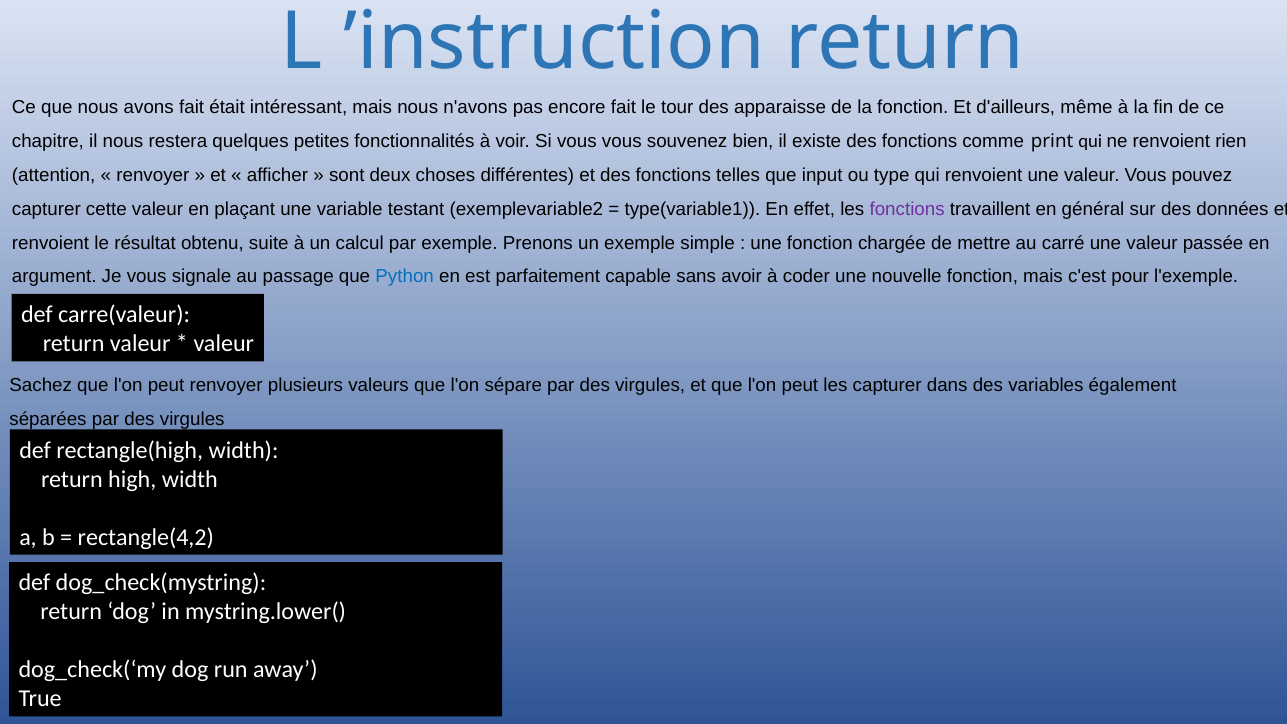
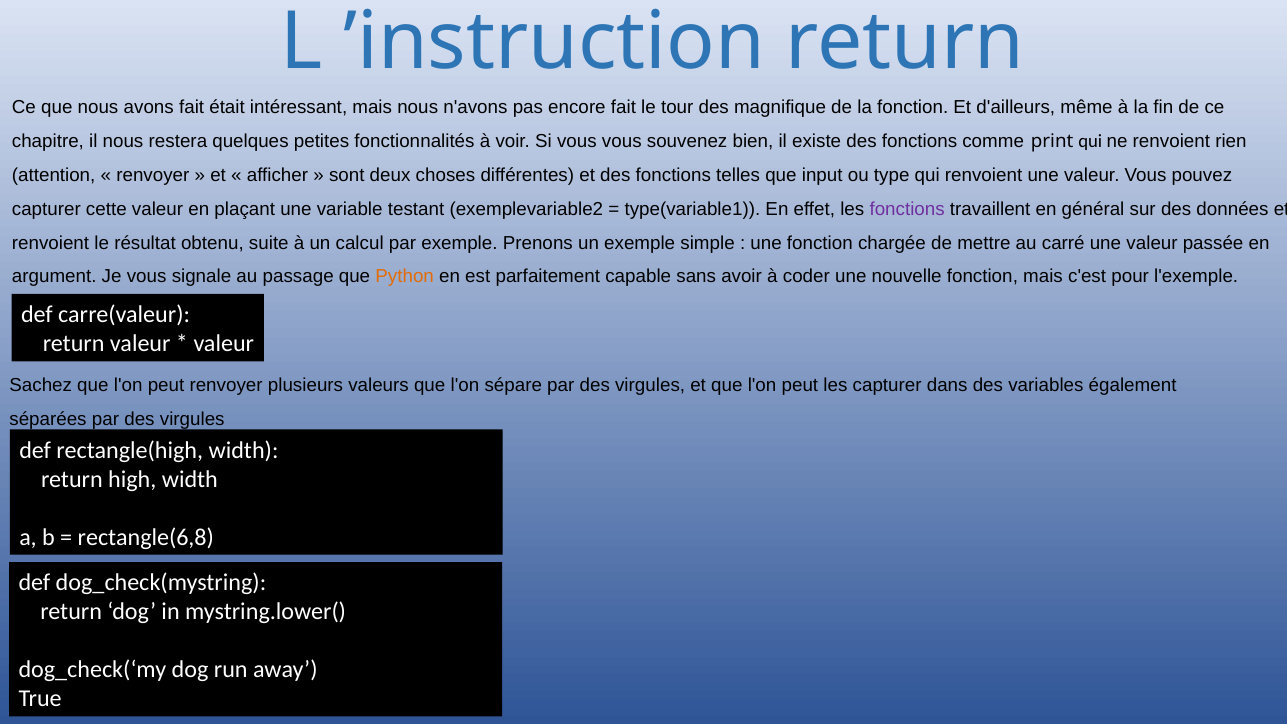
apparaisse: apparaisse -> magnifique (780, 108)
Python colour: blue -> orange (405, 277)
rectangle(4,2: rectangle(4,2 -> rectangle(6,8 (146, 537)
